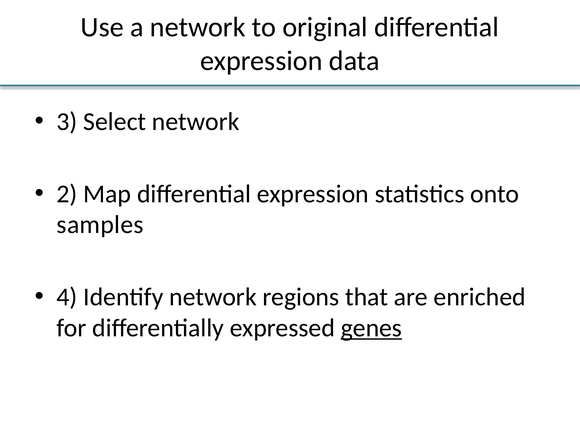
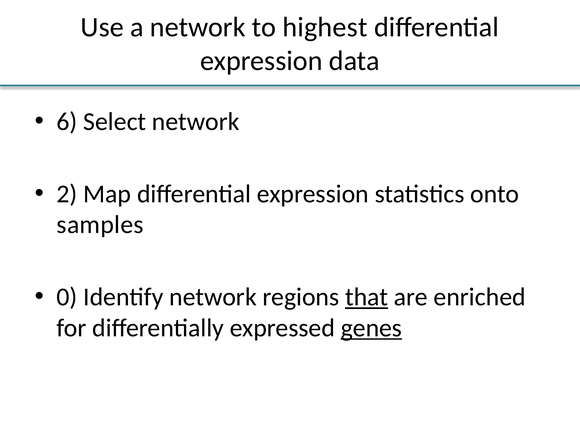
original: original -> highest (325, 27)
3: 3 -> 6 (67, 122)
4: 4 -> 0 (67, 297)
that underline: none -> present (367, 297)
